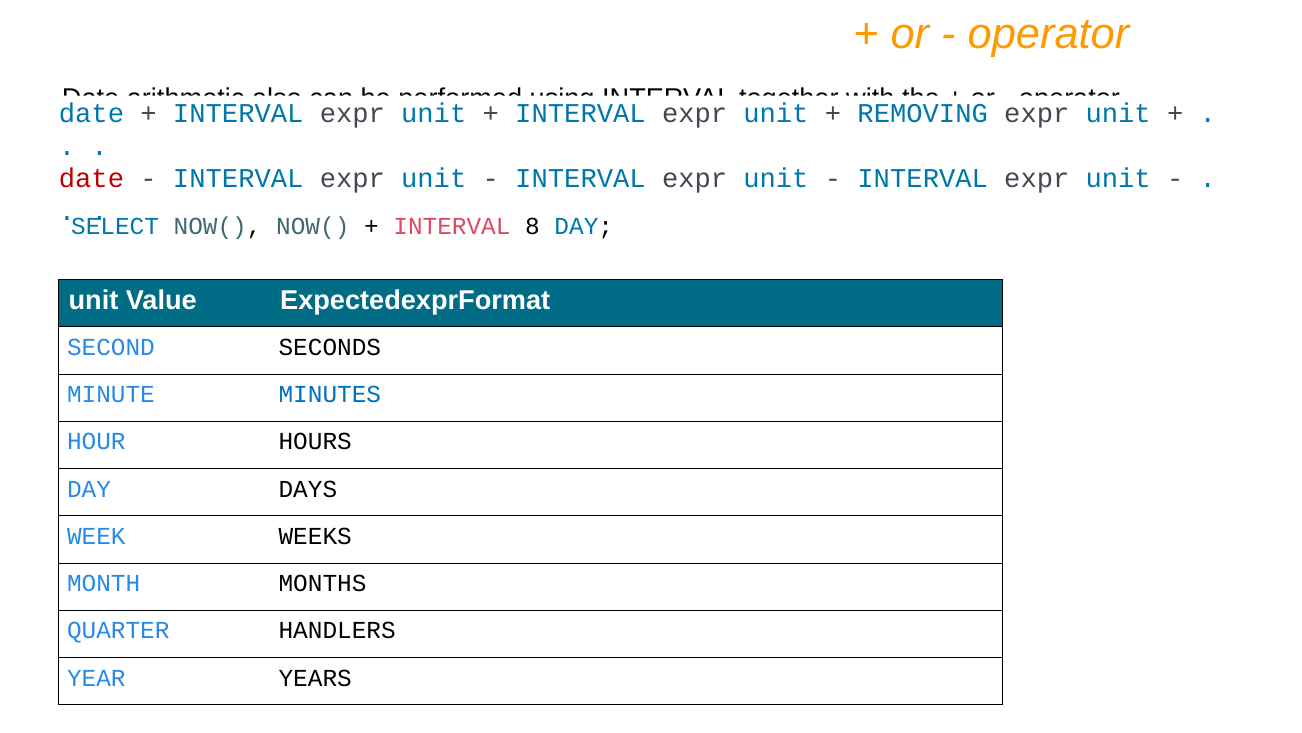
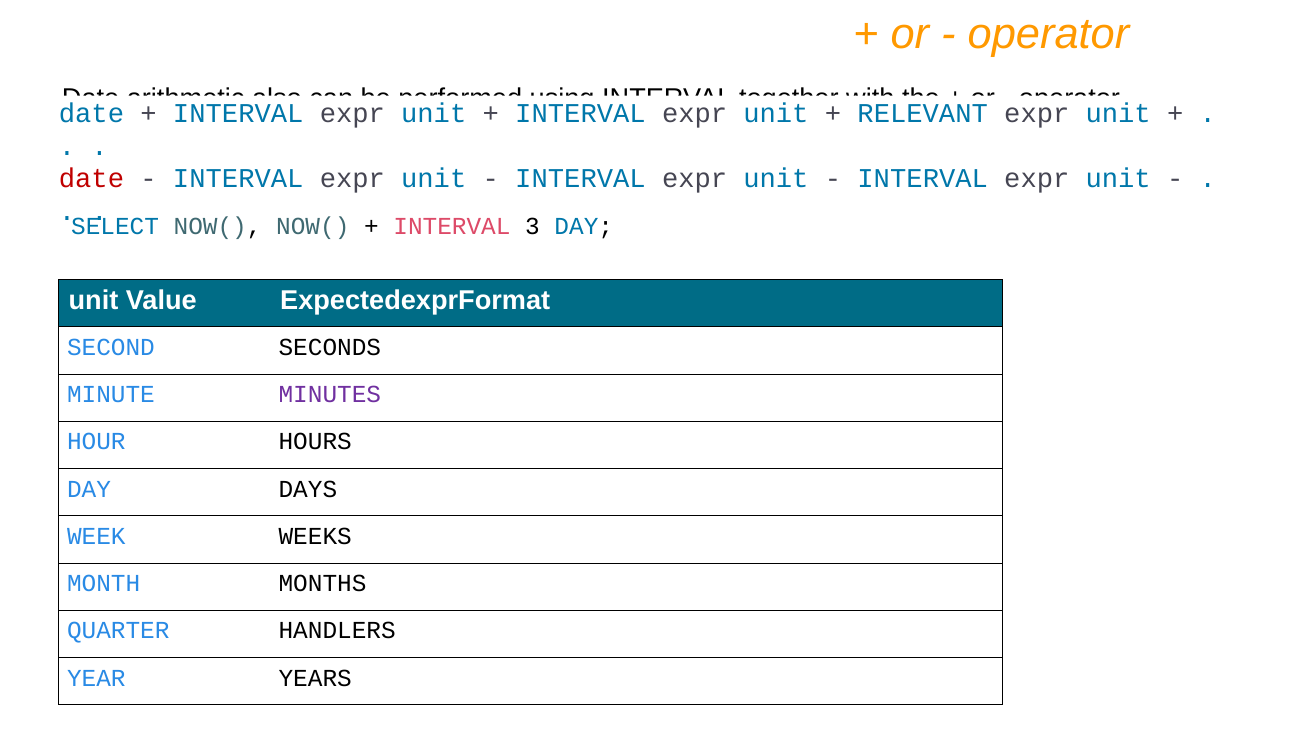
REMOVING: REMOVING -> RELEVANT (923, 114)
8: 8 -> 3 (533, 226)
MINUTES colour: blue -> purple (330, 394)
